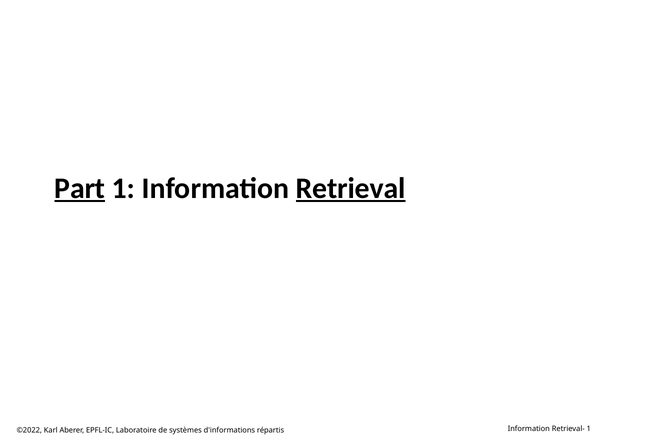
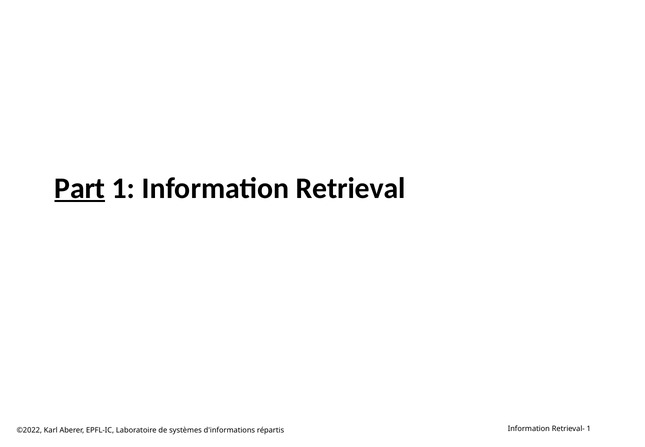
Retrieval underline: present -> none (351, 188)
